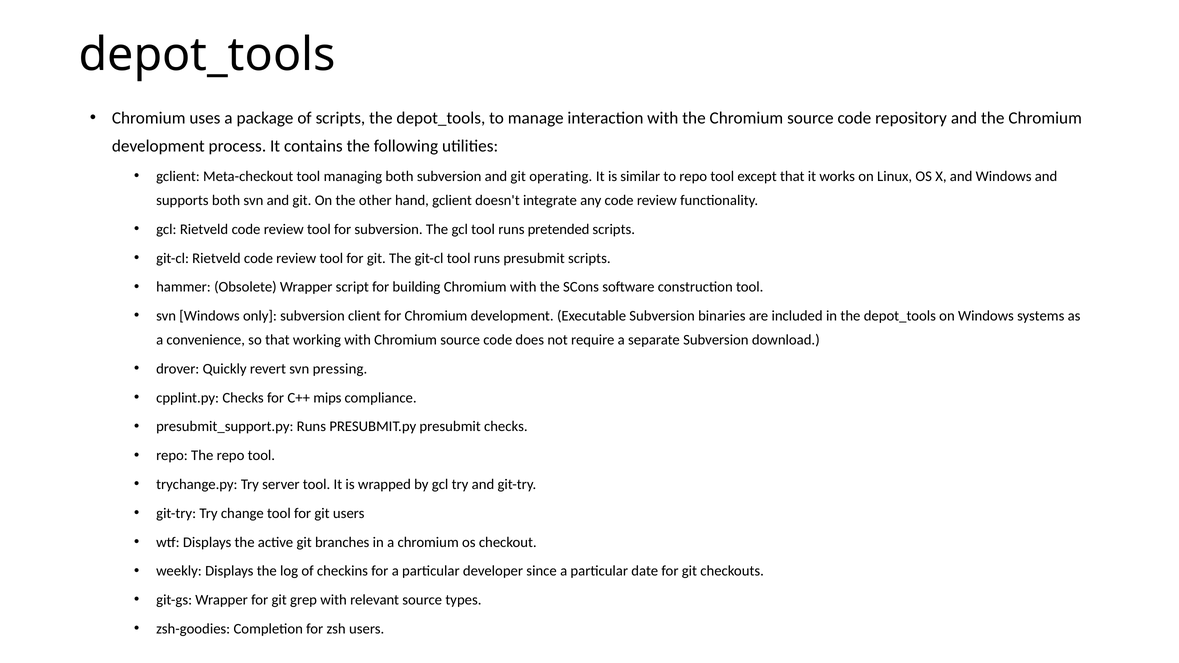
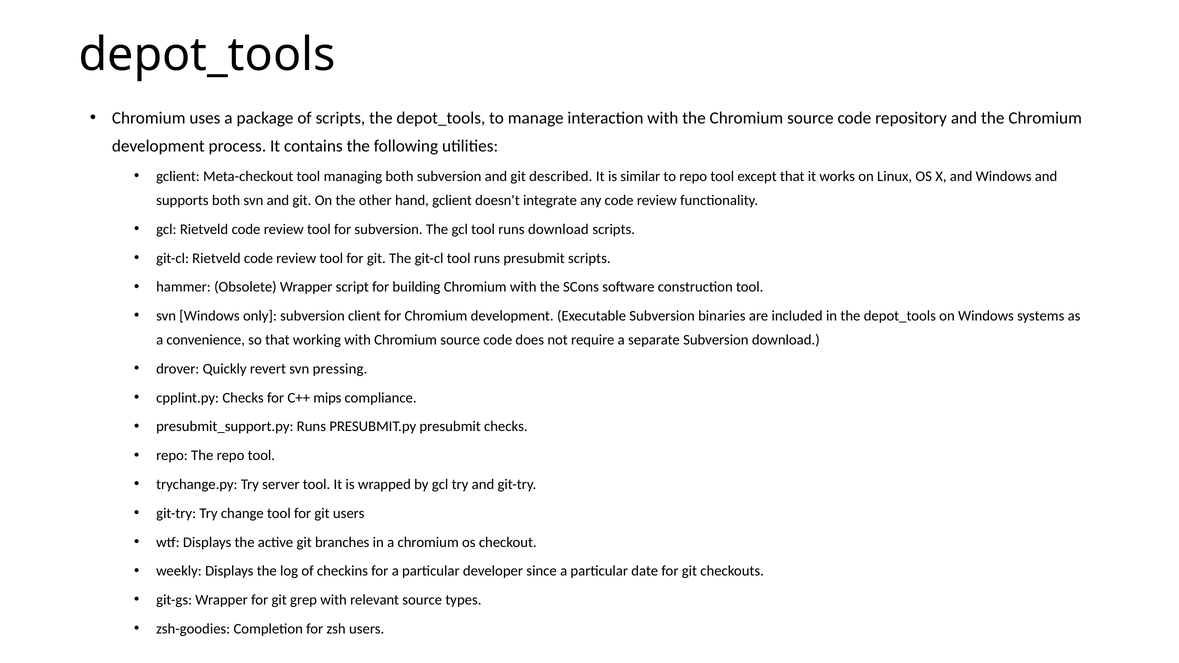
operating: operating -> described (561, 176)
runs pretended: pretended -> download (558, 229)
